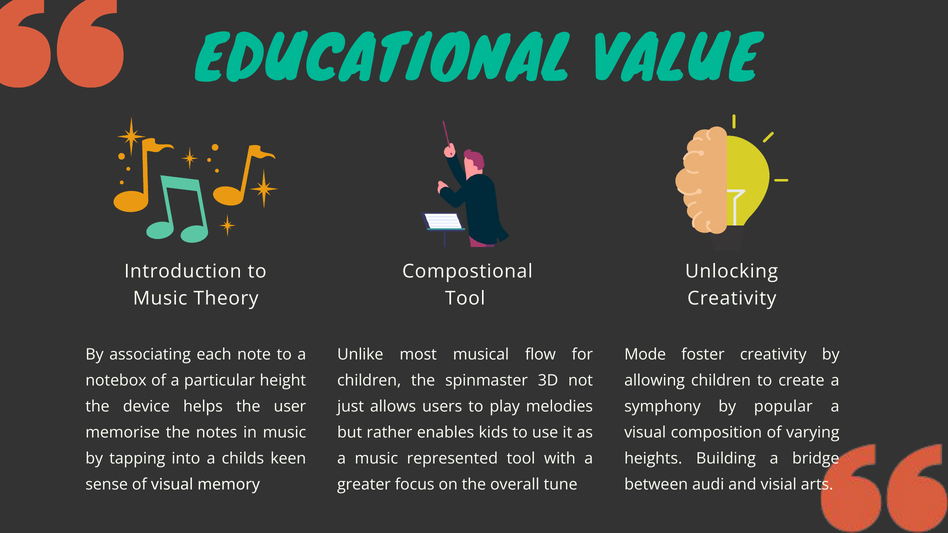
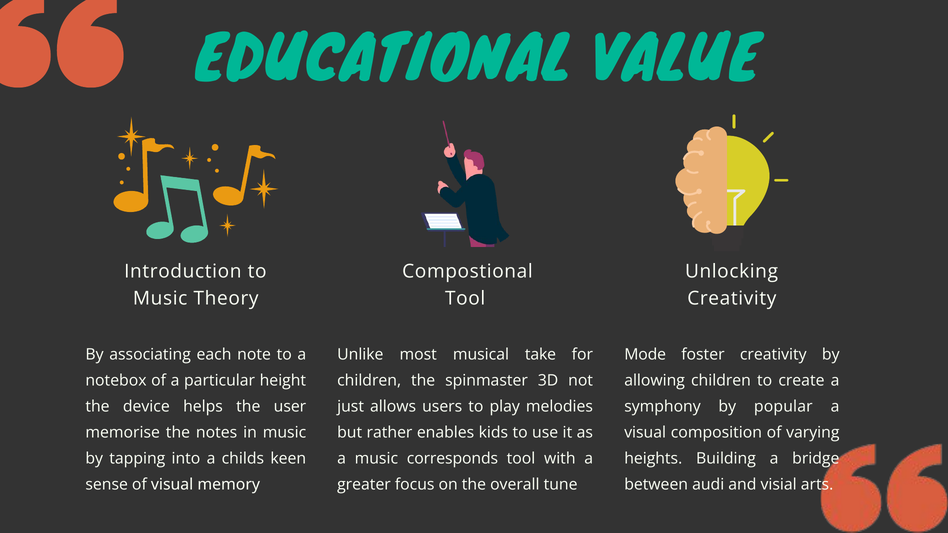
flow: flow -> take (540, 355)
represented: represented -> corresponds (452, 459)
